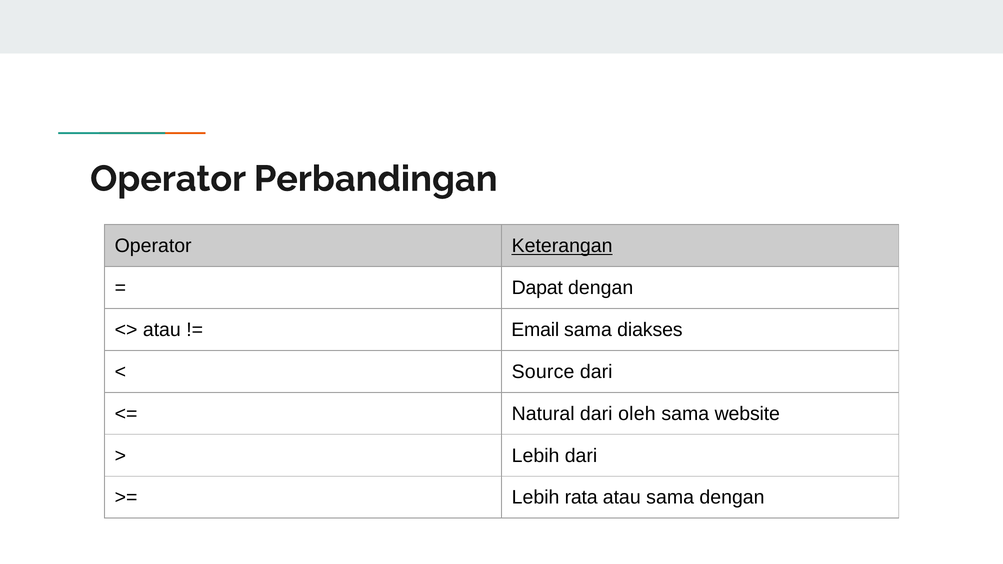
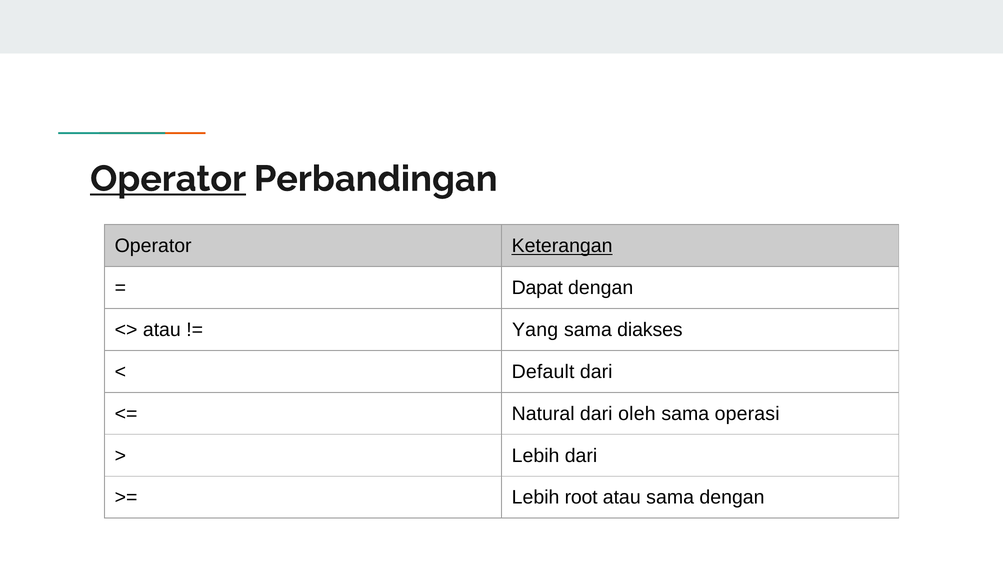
Operator underline: none -> present (168, 179)
Email: Email -> Yang (535, 330)
Source: Source -> Default (543, 372)
website: website -> operasi (747, 414)
rata: rata -> root (581, 498)
